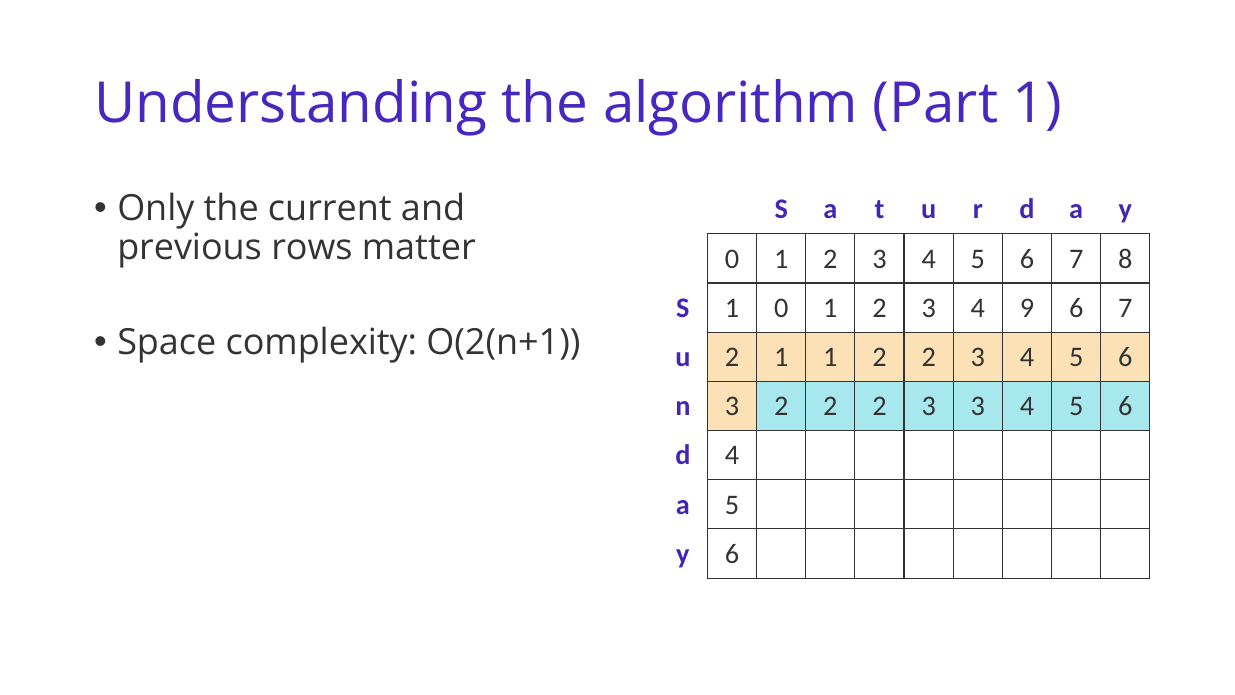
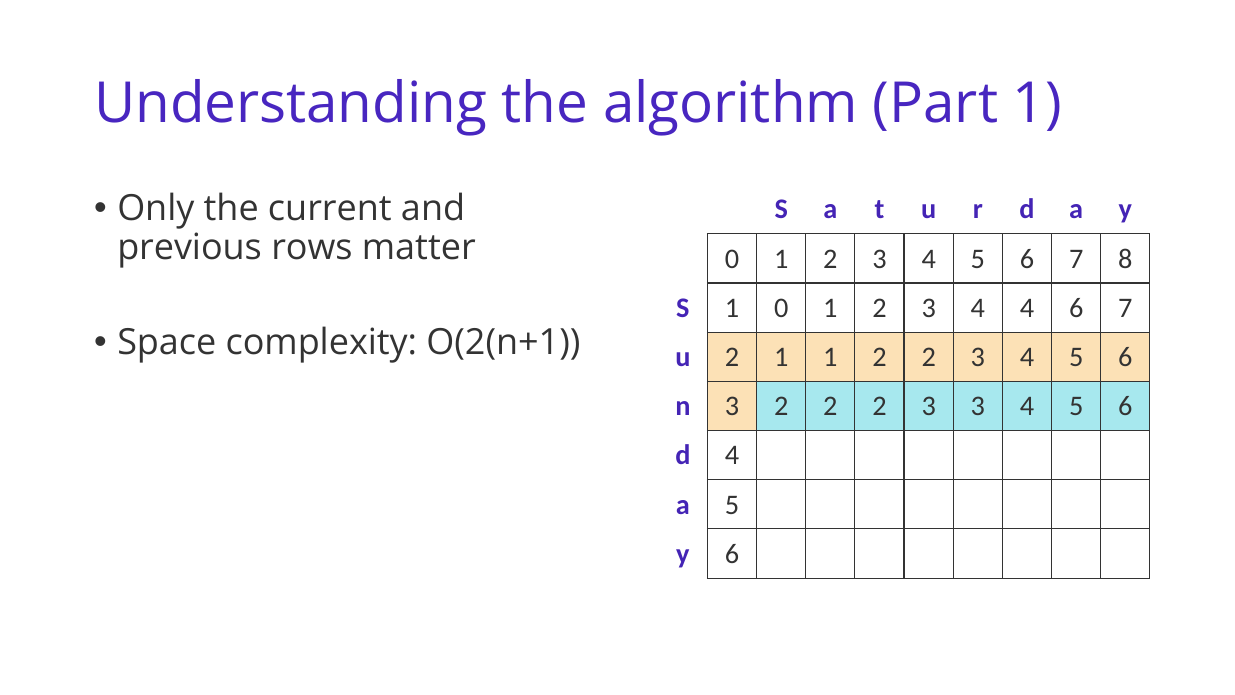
4 9: 9 -> 4 (1027, 308)
